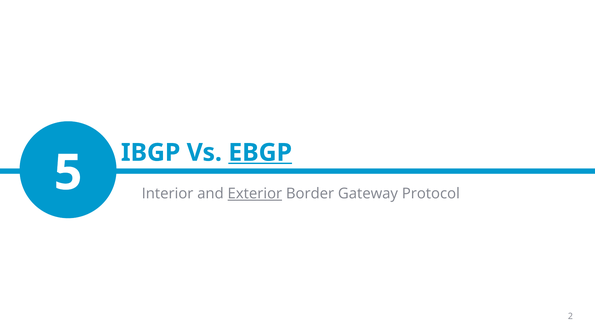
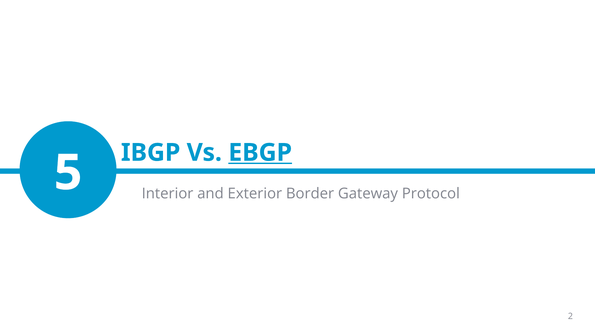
Exterior underline: present -> none (255, 193)
